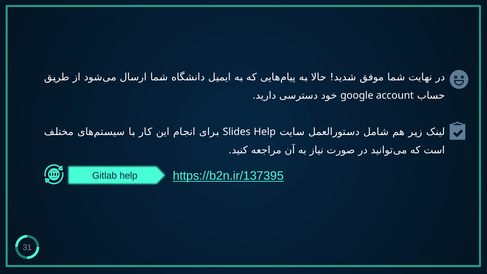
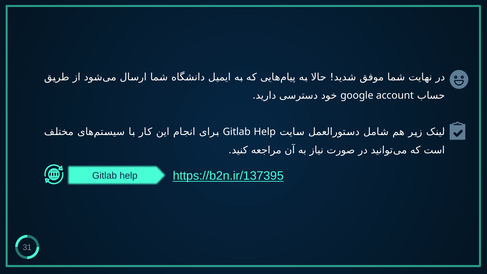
Slides: Slides -> Gitlab (237, 132)
